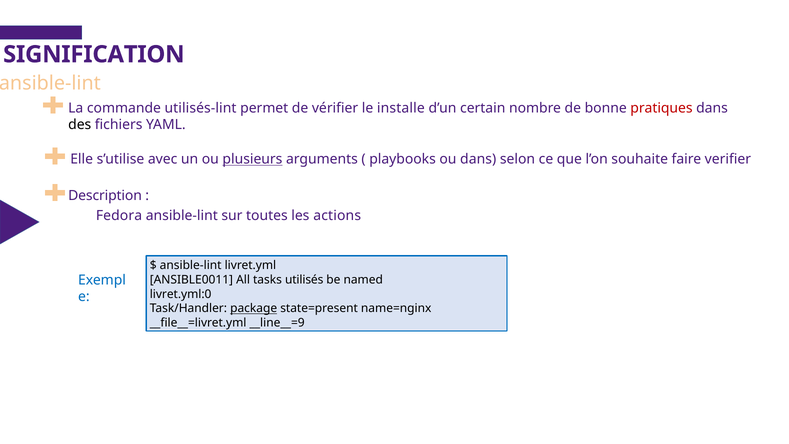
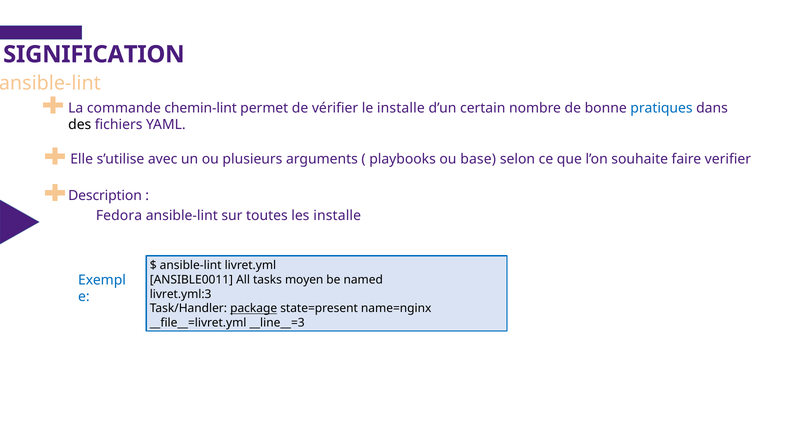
utilisés-lint: utilisés-lint -> chemin-lint (201, 108)
pratiques colour: red -> blue (661, 108)
plusieurs underline: present -> none (252, 159)
ou dans: dans -> base (478, 159)
les actions: actions -> installe (337, 216)
utilisés: utilisés -> moyen (304, 280)
livret.yml:0: livret.yml:0 -> livret.yml:3 (181, 294)
__line__=9: __line__=9 -> __line__=3 (277, 323)
